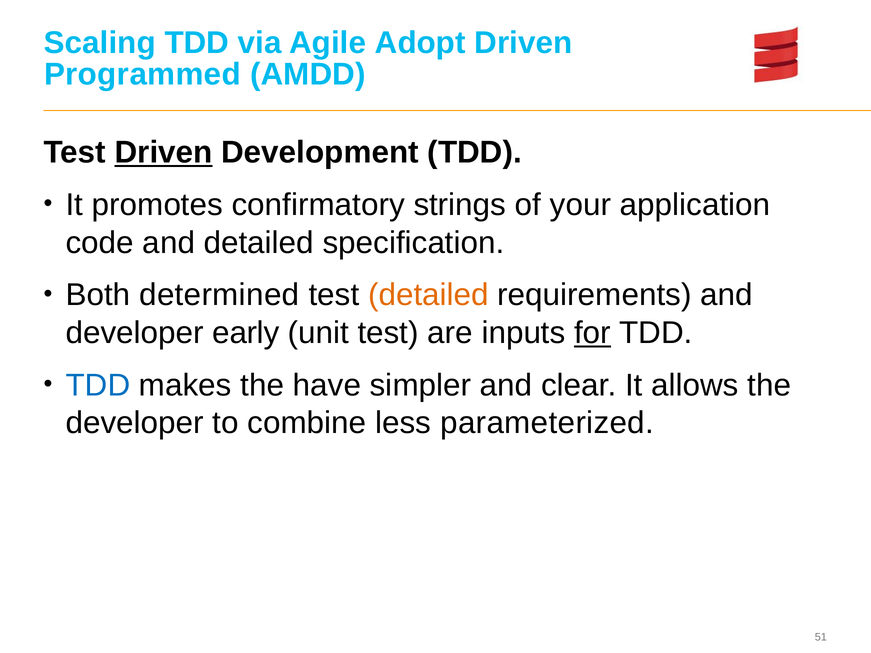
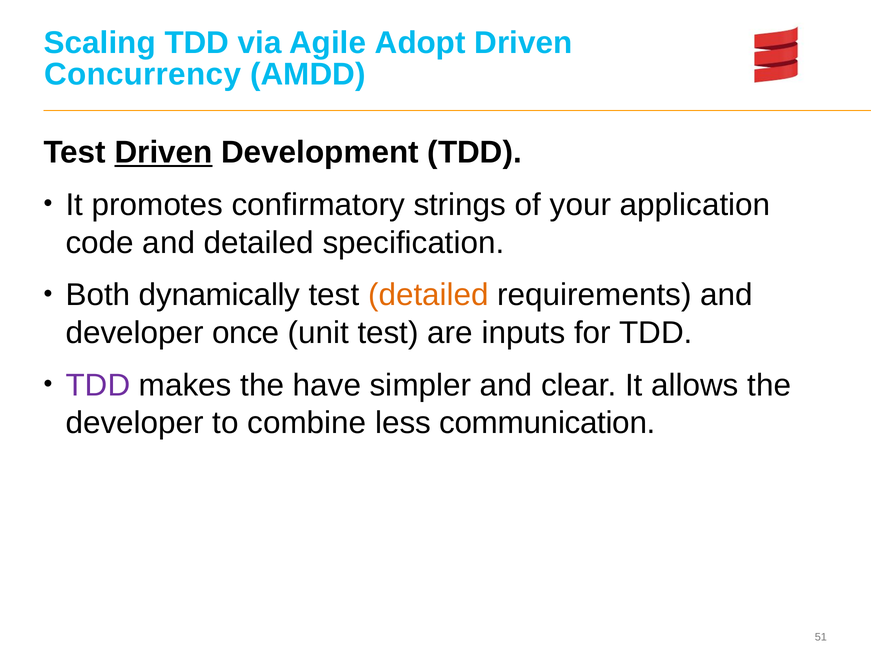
Programmed: Programmed -> Concurrency (143, 74)
determined: determined -> dynamically (220, 295)
early: early -> once (246, 333)
for underline: present -> none (593, 333)
TDD colour: blue -> purple (98, 385)
parameterized: parameterized -> communication (547, 423)
